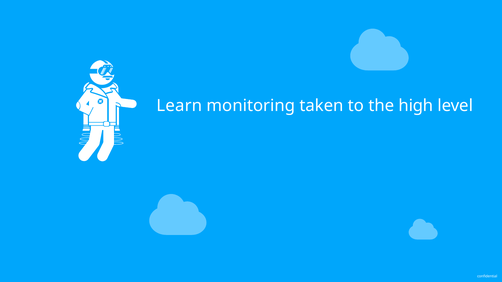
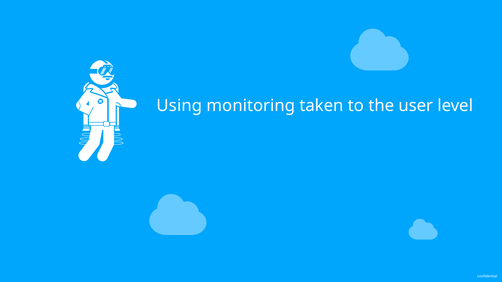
Learn: Learn -> Using (179, 106)
high: high -> user (416, 106)
